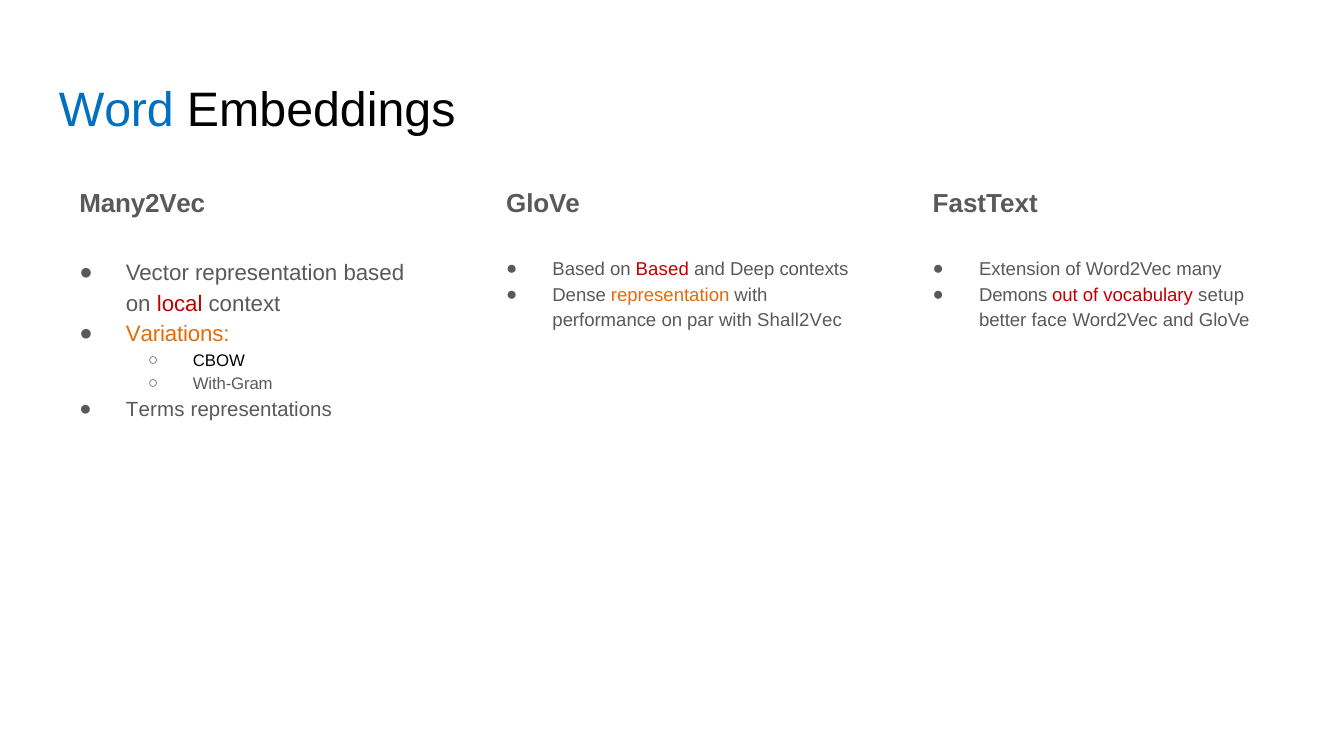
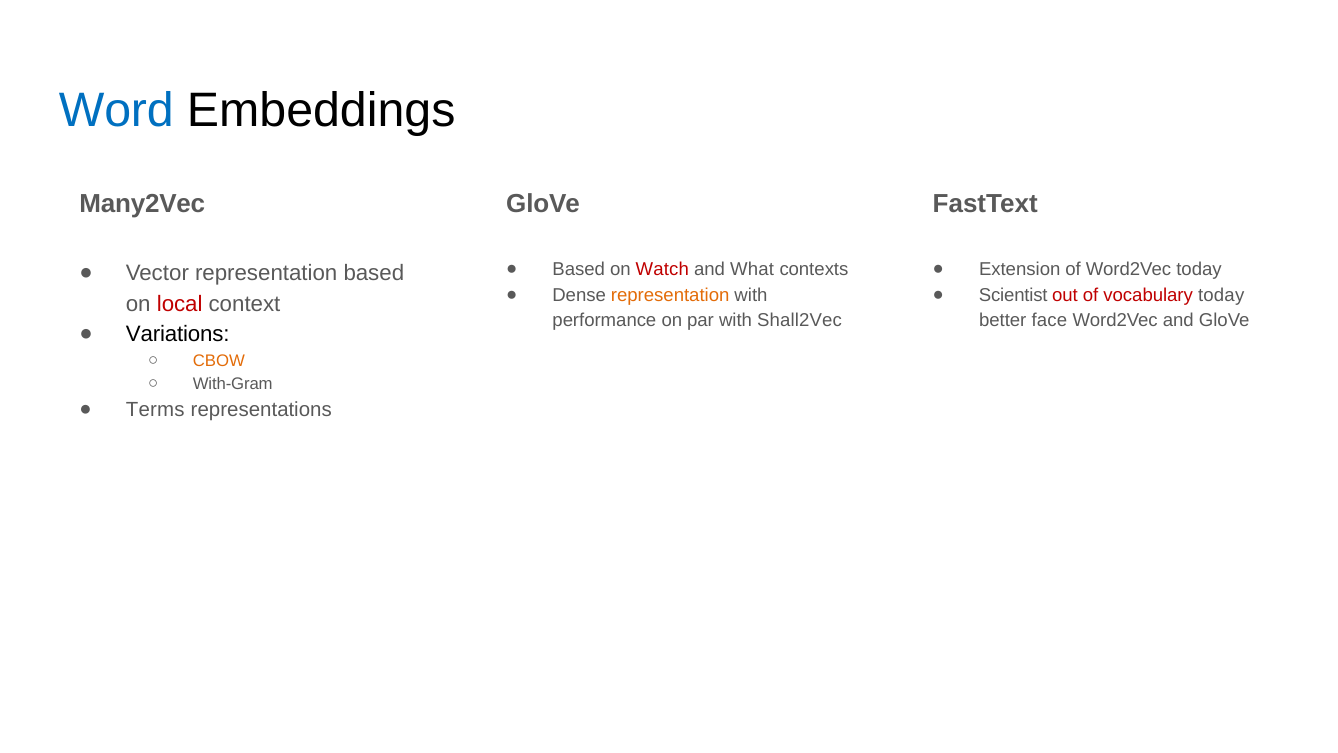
on Based: Based -> Watch (662, 270)
Deep: Deep -> What (752, 270)
Word2Vec many: many -> today (1199, 270)
Demons: Demons -> Scientist (1013, 295)
vocabulary setup: setup -> today (1221, 295)
Variations colour: orange -> black (178, 334)
CBOW colour: black -> orange (219, 360)
